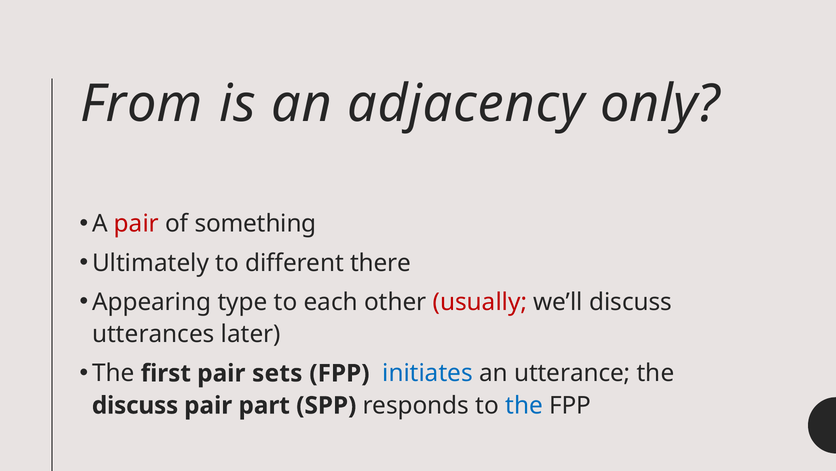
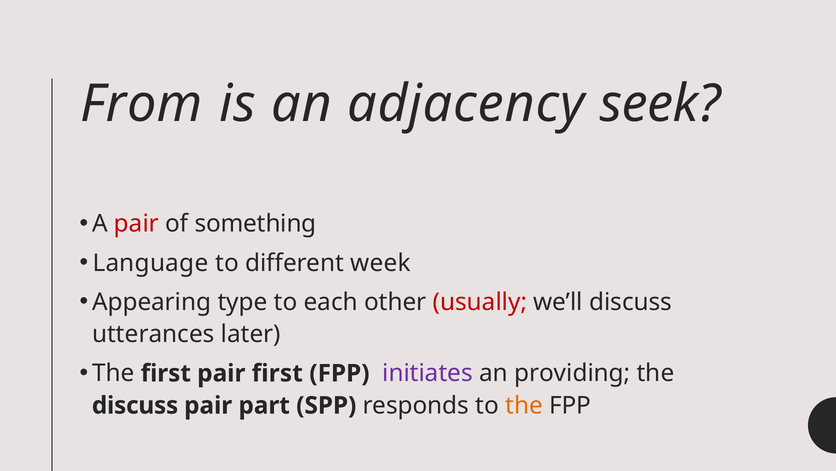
only: only -> seek (660, 104)
Ultimately: Ultimately -> Language (150, 263)
there: there -> week (380, 263)
pair sets: sets -> first (277, 373)
initiates colour: blue -> purple (427, 373)
utterance: utterance -> providing (572, 373)
the colour: blue -> orange (524, 405)
